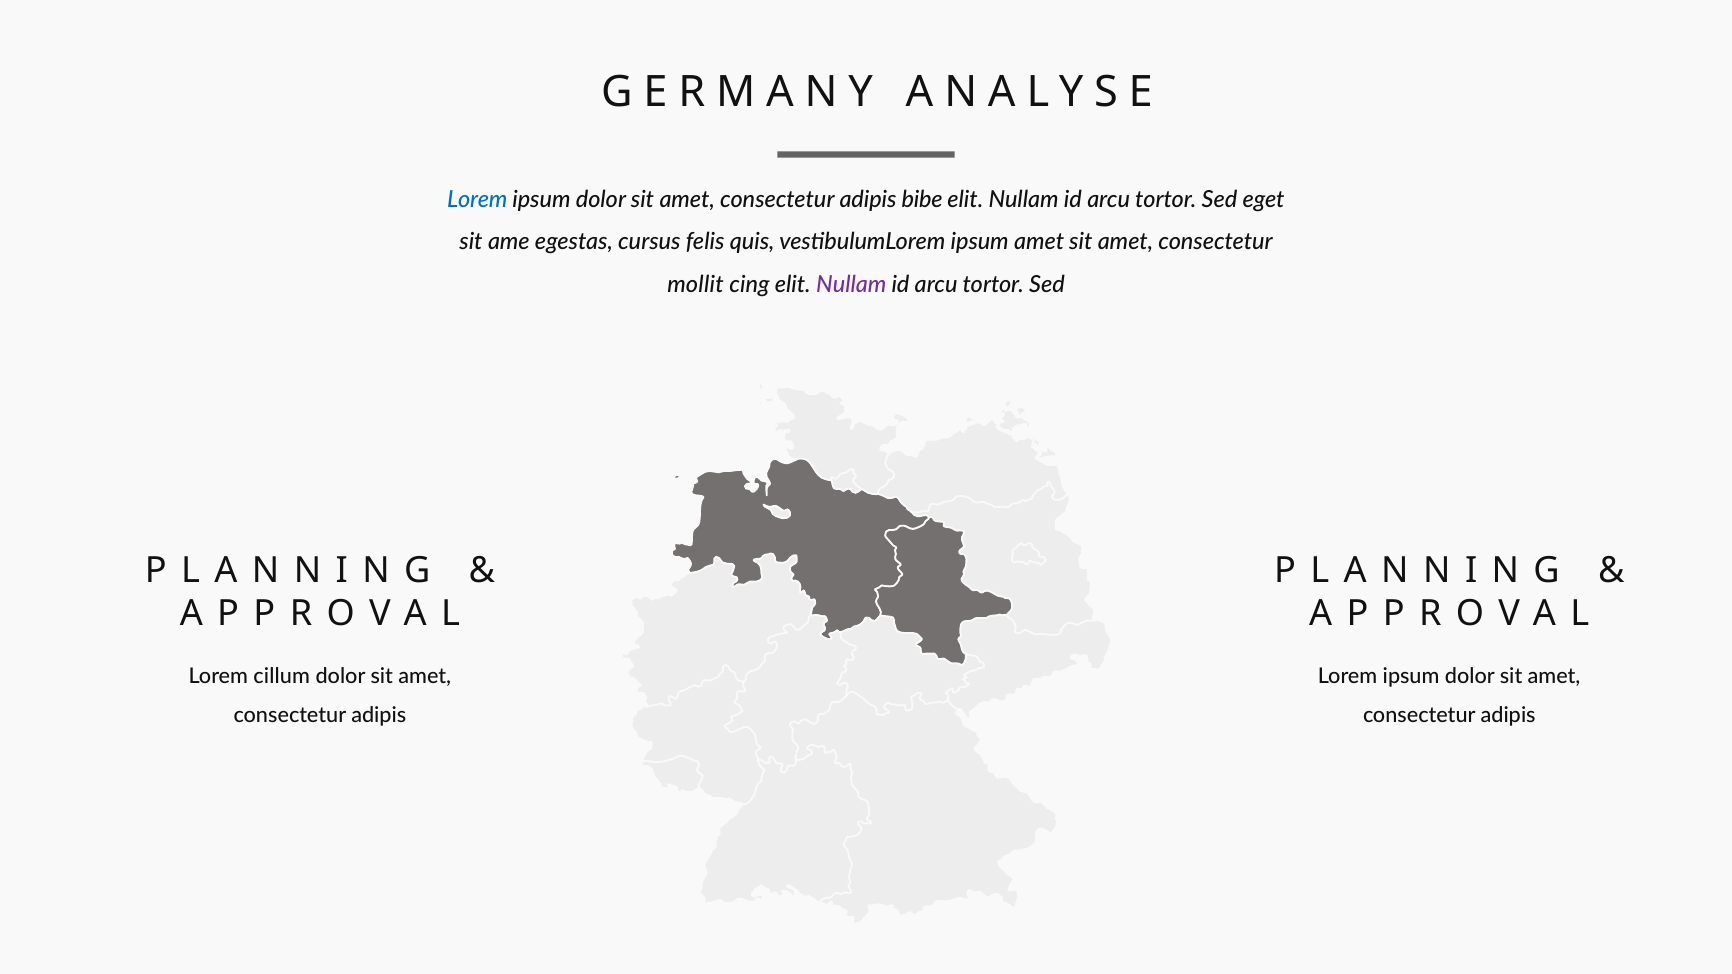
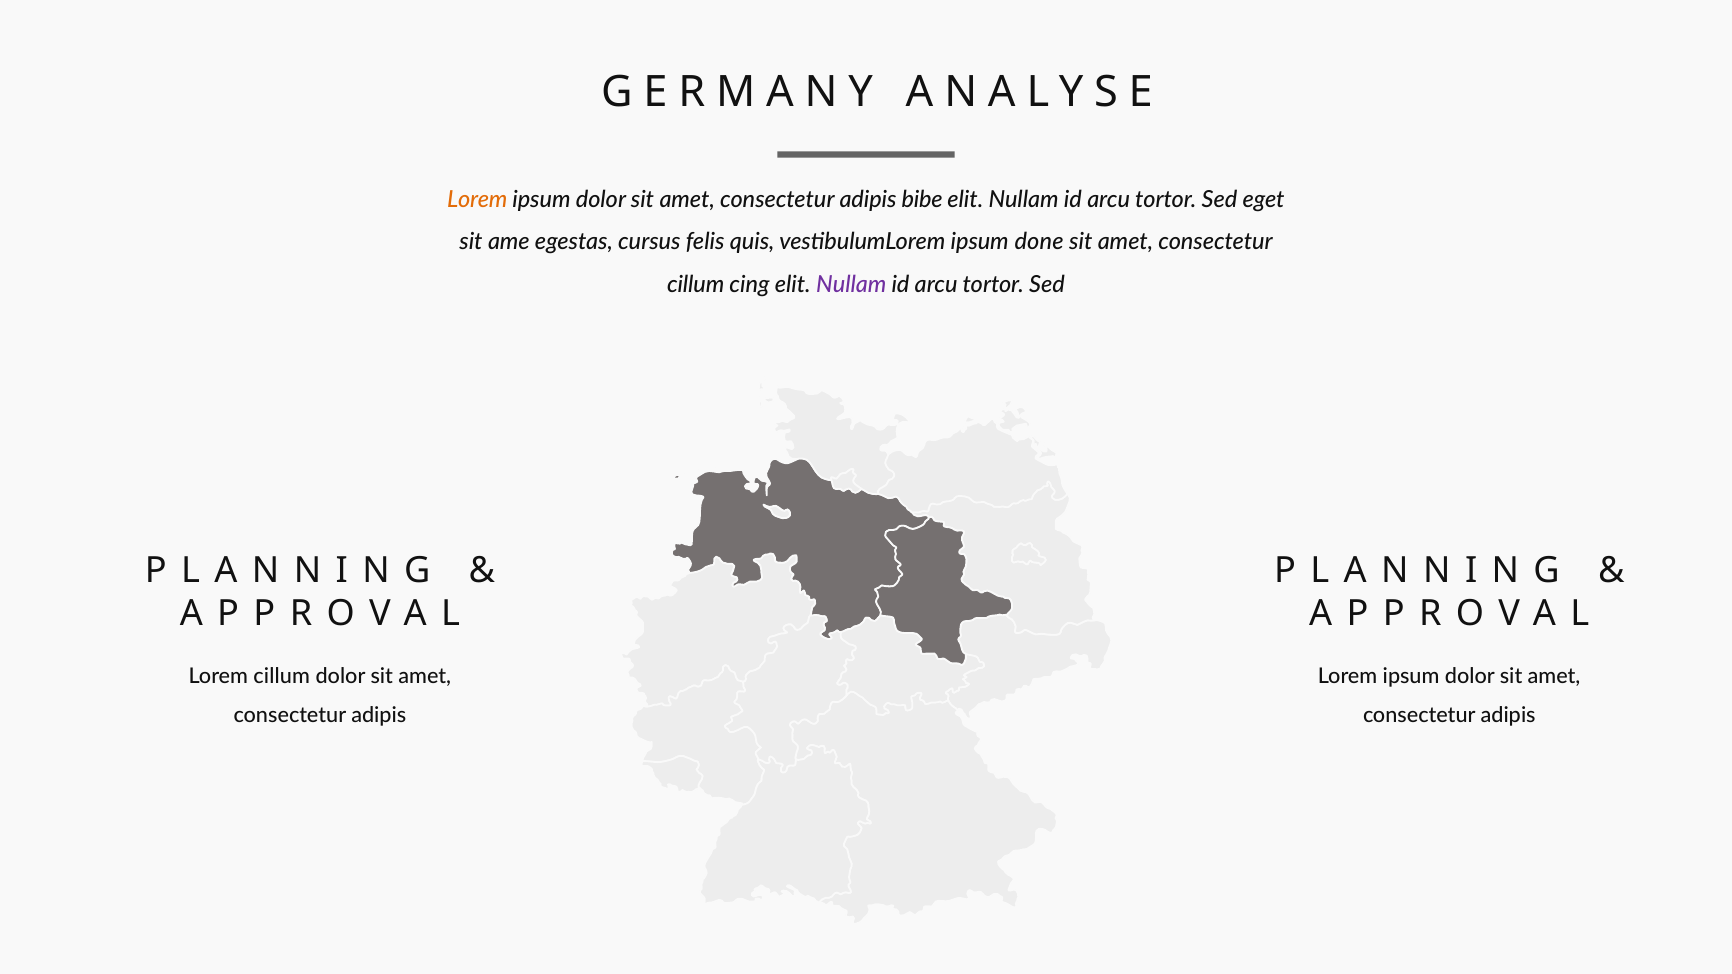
Lorem colour: blue -> orange (477, 200)
ipsum amet: amet -> done (1039, 242)
mollit: mollit -> cillum (696, 284)
